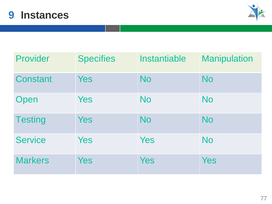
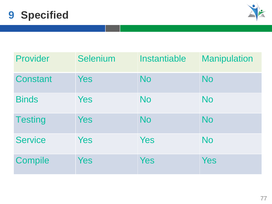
Instances: Instances -> Specified (45, 15)
Specifies: Specifies -> Selenium (97, 59)
Open: Open -> Binds (27, 99)
Markers: Markers -> Compile (32, 161)
